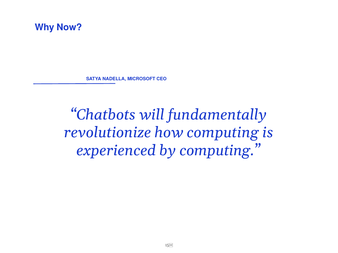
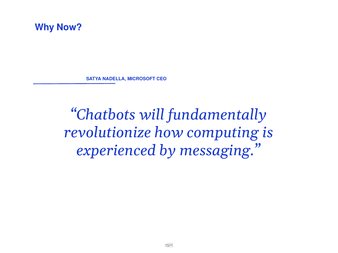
by computing: computing -> messaging (220, 151)
